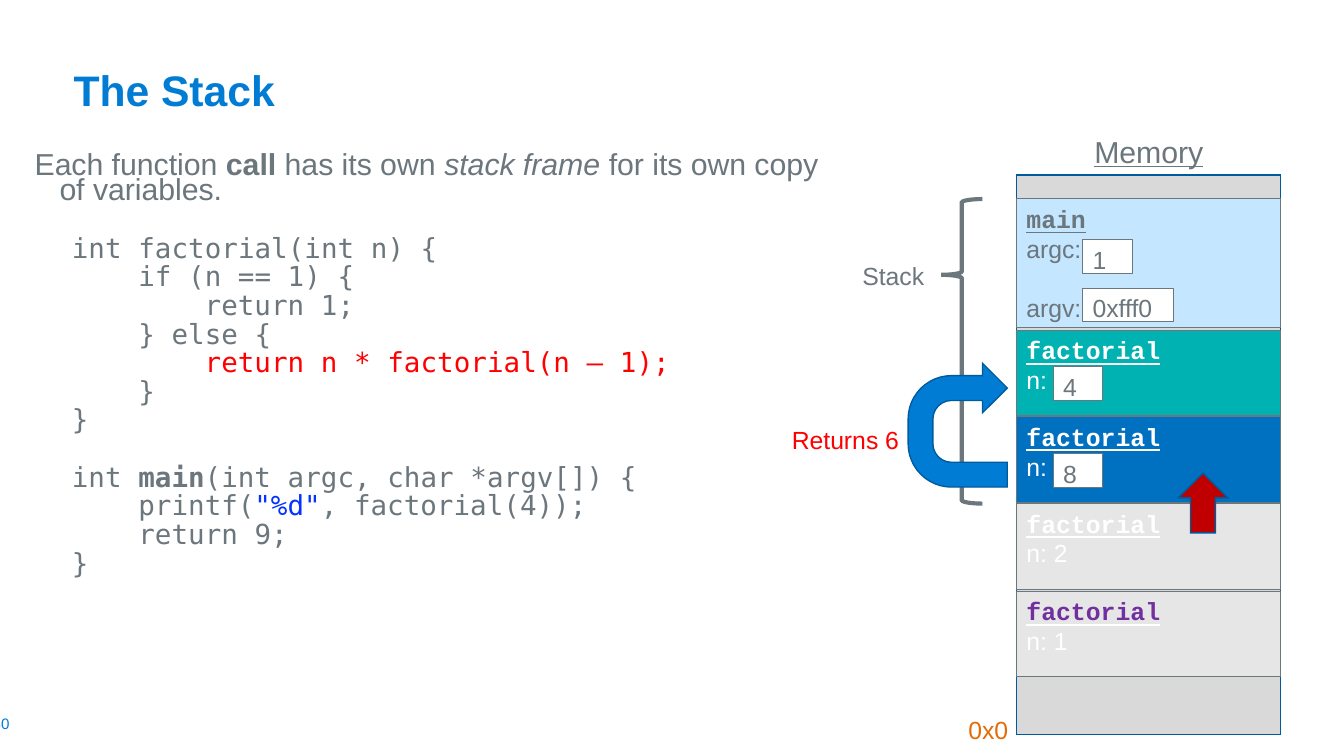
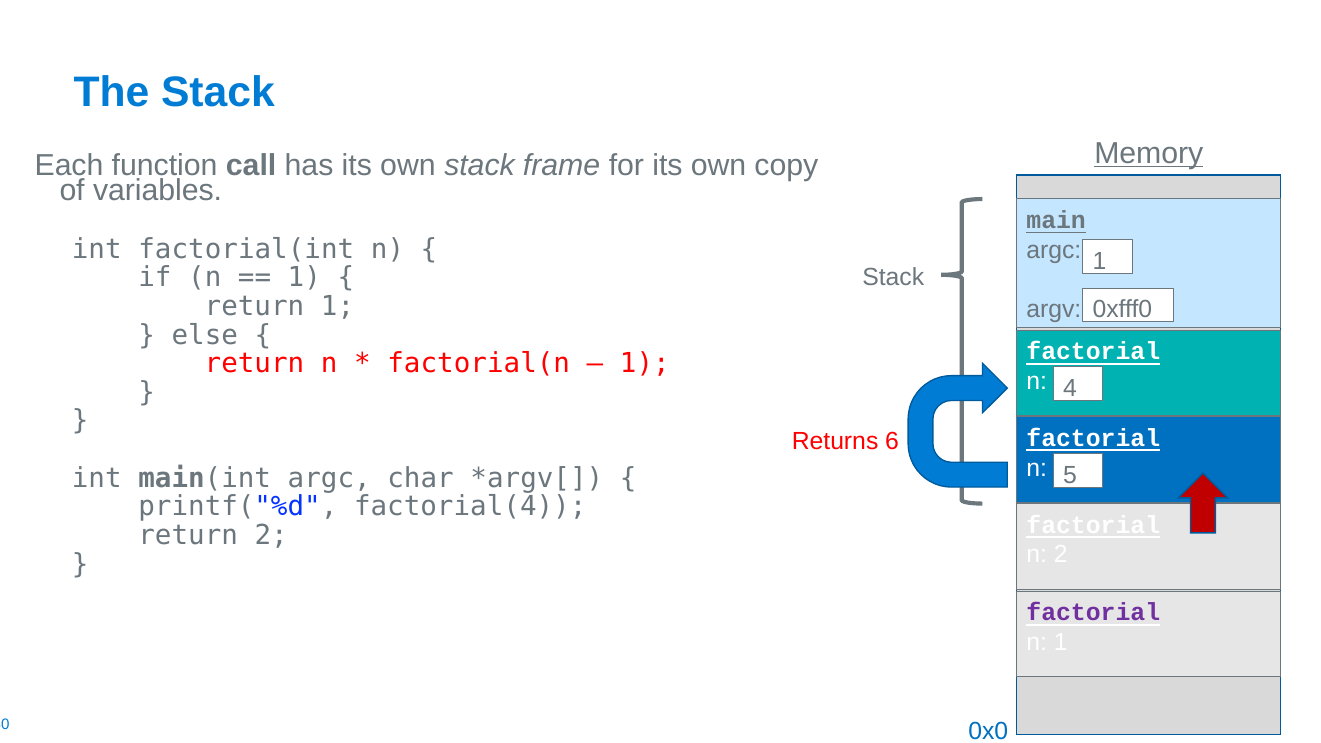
8: 8 -> 5 (1070, 475)
return 9: 9 -> 2 (271, 535)
0x0 colour: orange -> blue (988, 731)
